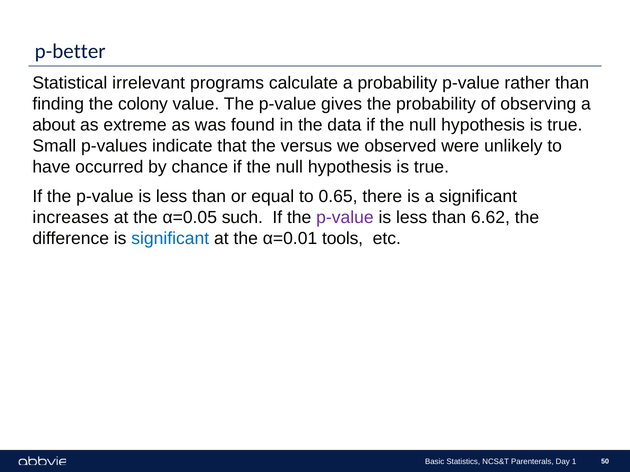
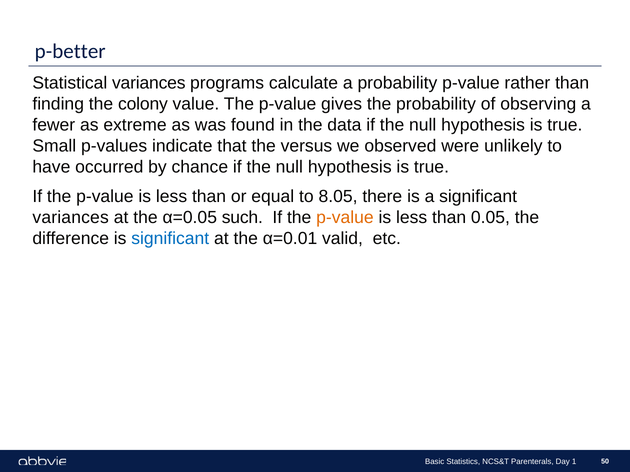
Statistical irrelevant: irrelevant -> variances (149, 83)
about: about -> fewer (54, 125)
0.65: 0.65 -> 8.05 (338, 197)
increases: increases -> variances (71, 218)
p-value colour: purple -> orange (345, 218)
6.62: 6.62 -> 0.05 (490, 218)
tools: tools -> valid (342, 239)
